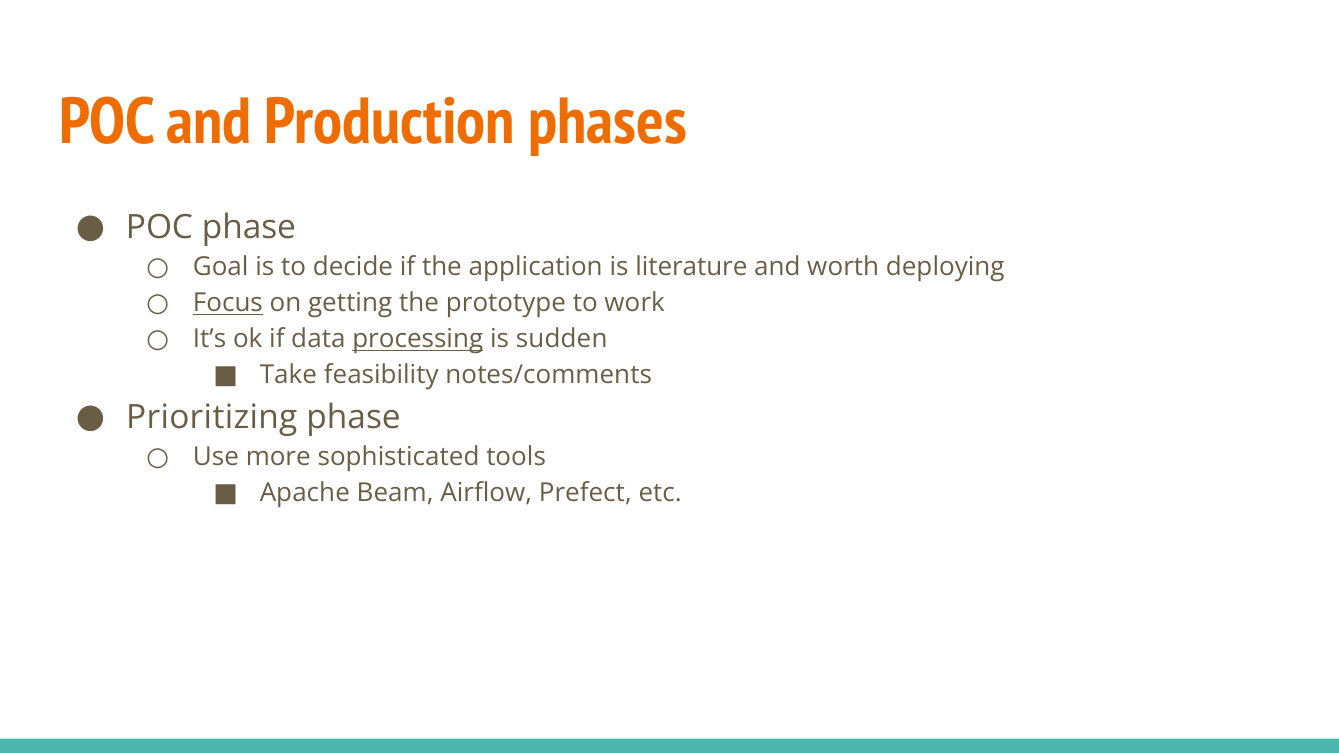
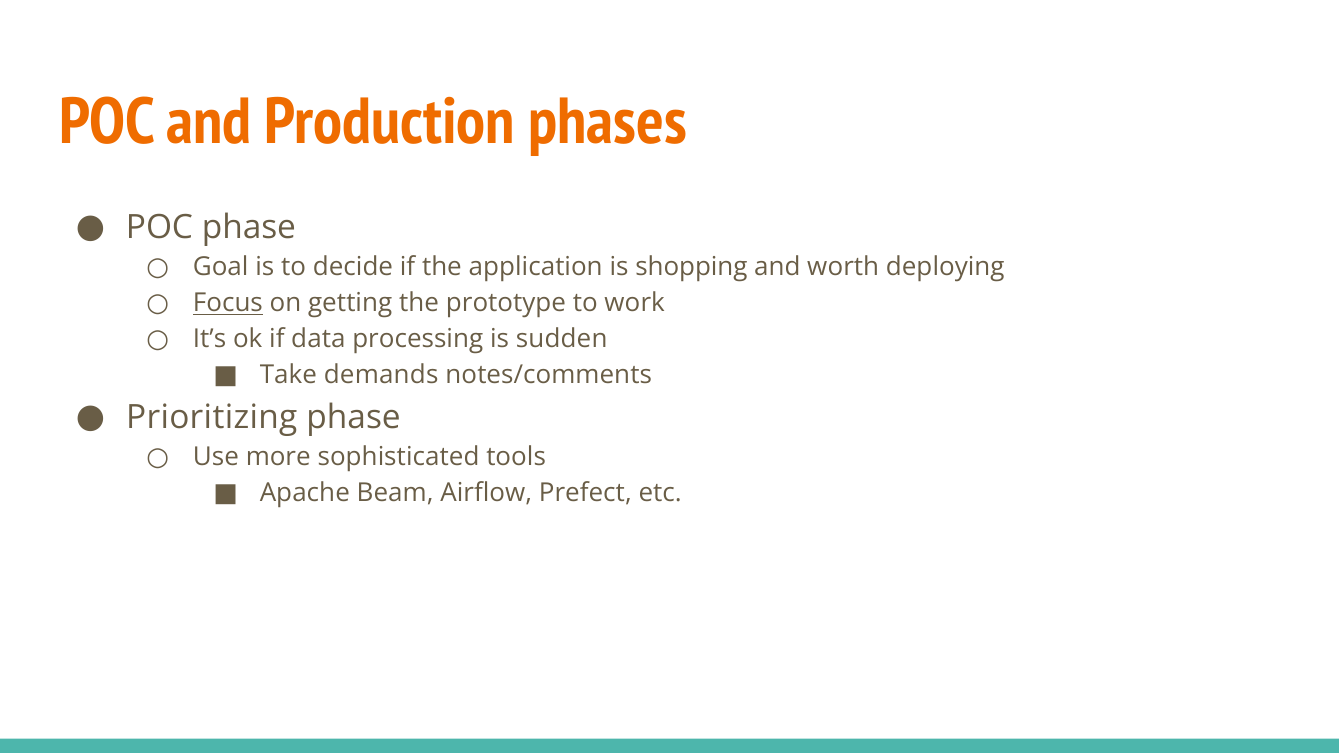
literature: literature -> shopping (691, 267)
processing underline: present -> none (418, 339)
feasibility: feasibility -> demands (381, 375)
